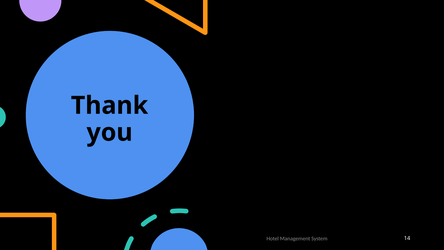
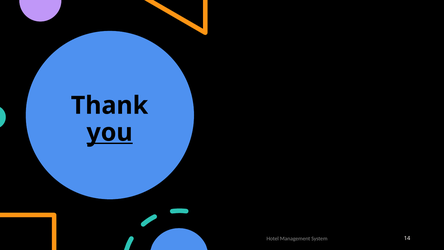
you underline: none -> present (110, 132)
